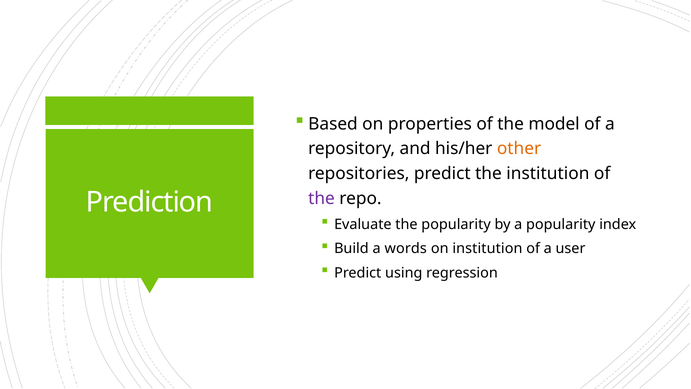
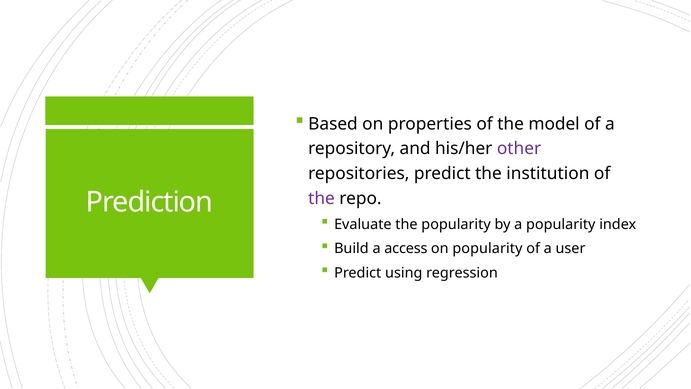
other colour: orange -> purple (519, 149)
words: words -> access (406, 249)
on institution: institution -> popularity (487, 249)
